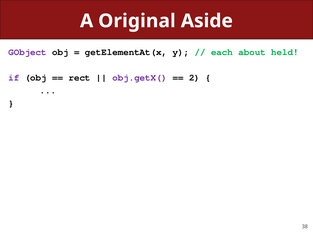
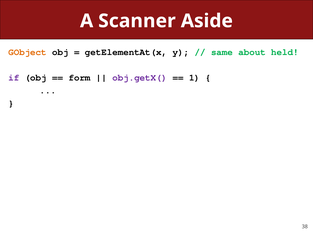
Original: Original -> Scanner (137, 21)
GObject colour: purple -> orange (28, 52)
each: each -> same (222, 52)
rect: rect -> form (80, 78)
2: 2 -> 1 (194, 78)
